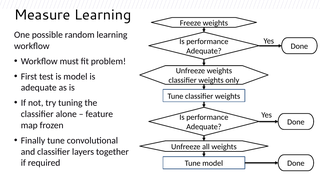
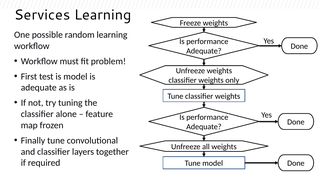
Measure: Measure -> Services (42, 15)
